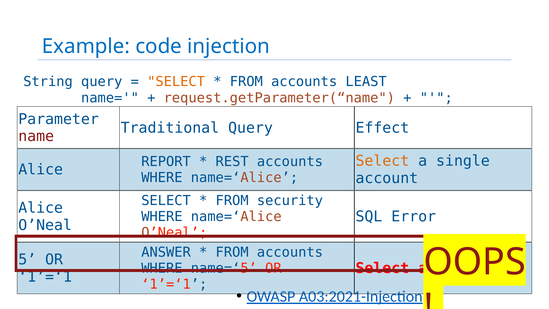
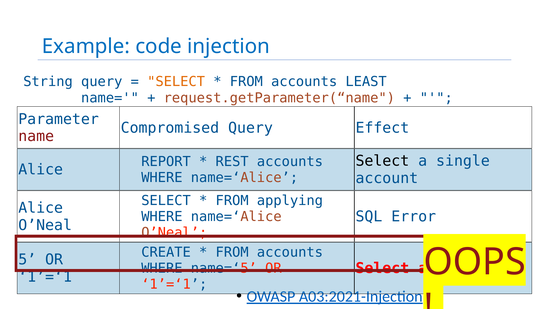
Traditional: Traditional -> Compromised (170, 128)
Select colour: orange -> black (382, 161)
security: security -> applying (290, 200)
ANSWER: ANSWER -> CREATE (166, 252)
